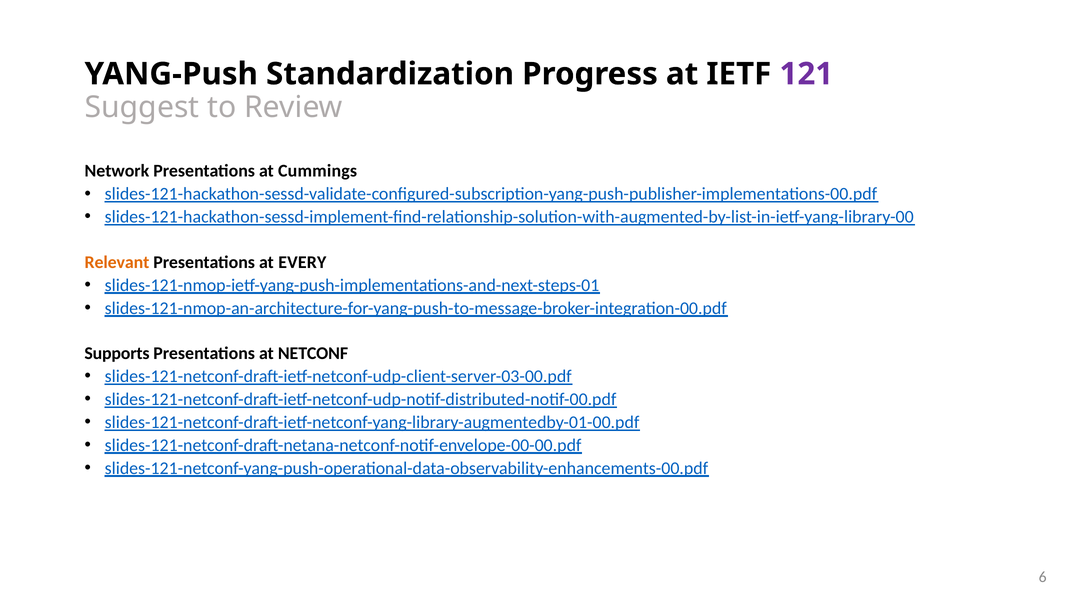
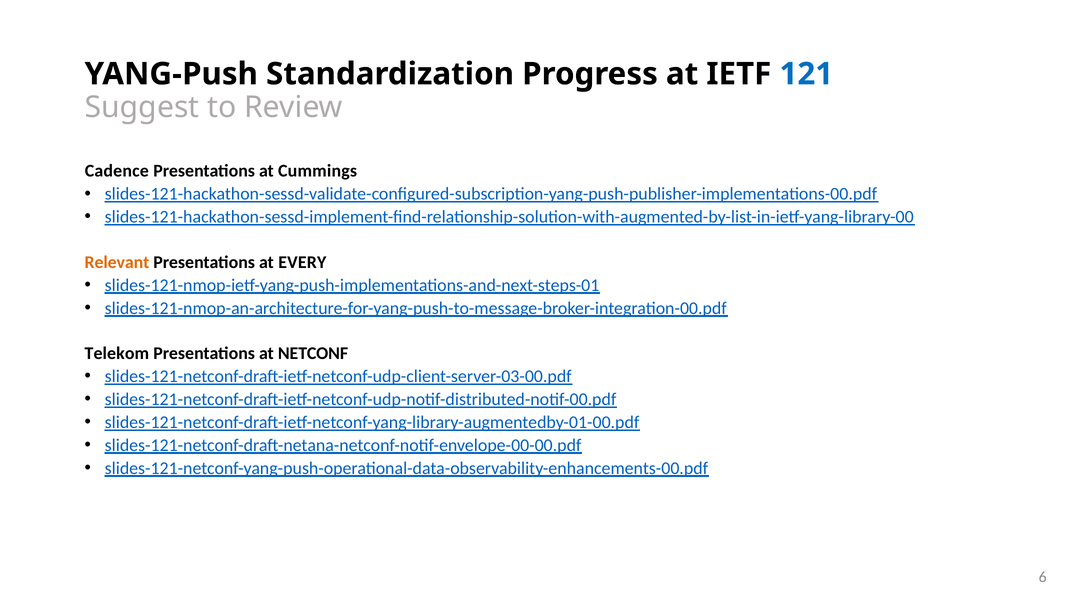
121 colour: purple -> blue (806, 74)
Network: Network -> Cadence (117, 171)
Supports: Supports -> Telekom (117, 354)
